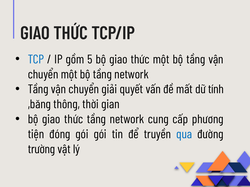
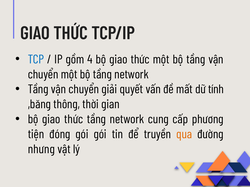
5: 5 -> 4 (90, 59)
qua colour: blue -> orange (184, 135)
trường: trường -> nhưng (41, 150)
